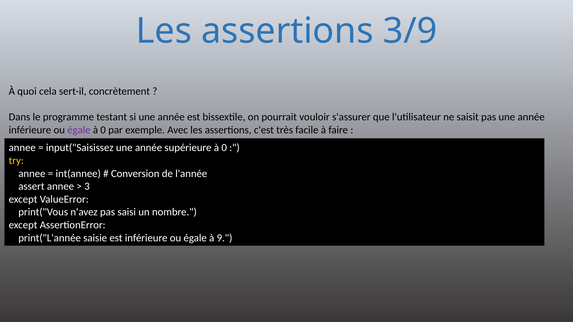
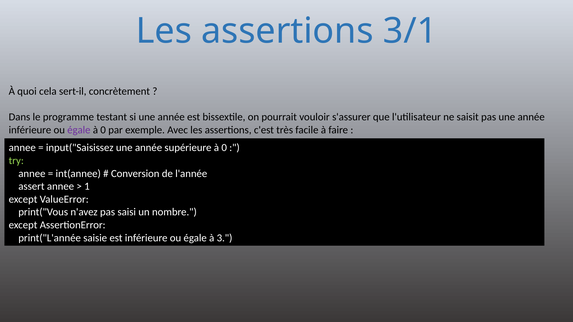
3/9: 3/9 -> 3/1 (410, 31)
try colour: yellow -> light green (16, 161)
3: 3 -> 1 (87, 187)
9: 9 -> 3 (225, 238)
